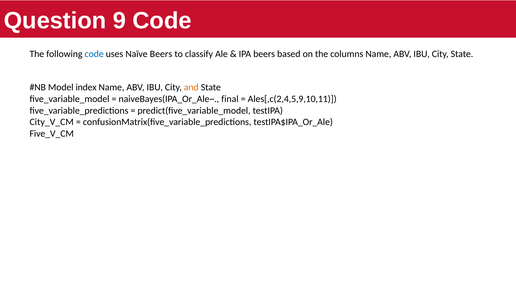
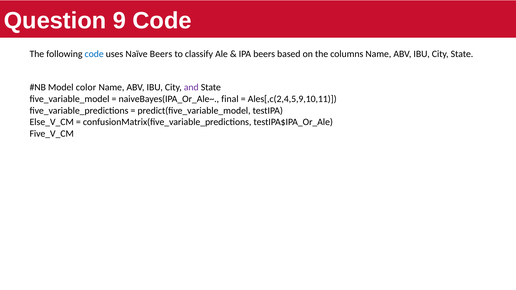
index: index -> color (86, 87)
and colour: orange -> purple (191, 87)
City_V_CM: City_V_CM -> Else_V_CM (52, 122)
